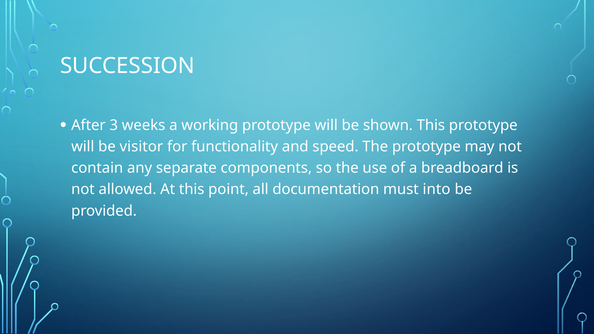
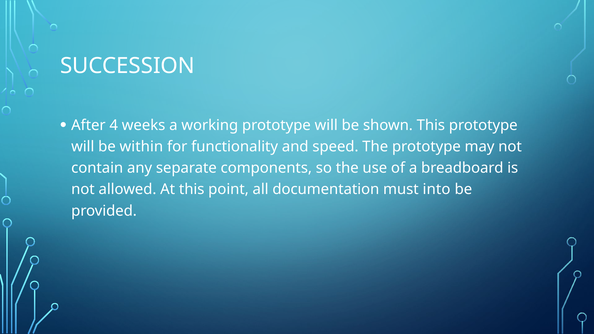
3: 3 -> 4 (114, 125)
visitor: visitor -> within (141, 147)
